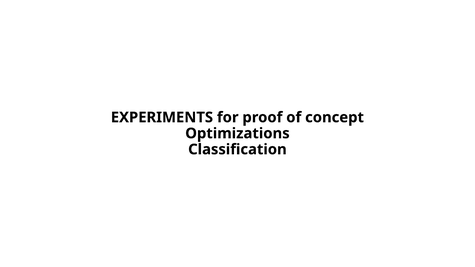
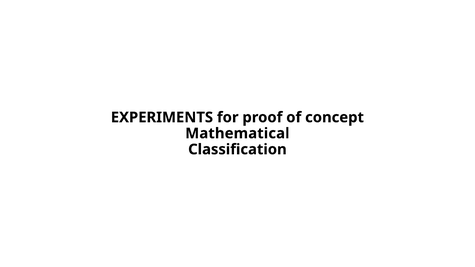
Optimizations: Optimizations -> Mathematical (237, 133)
